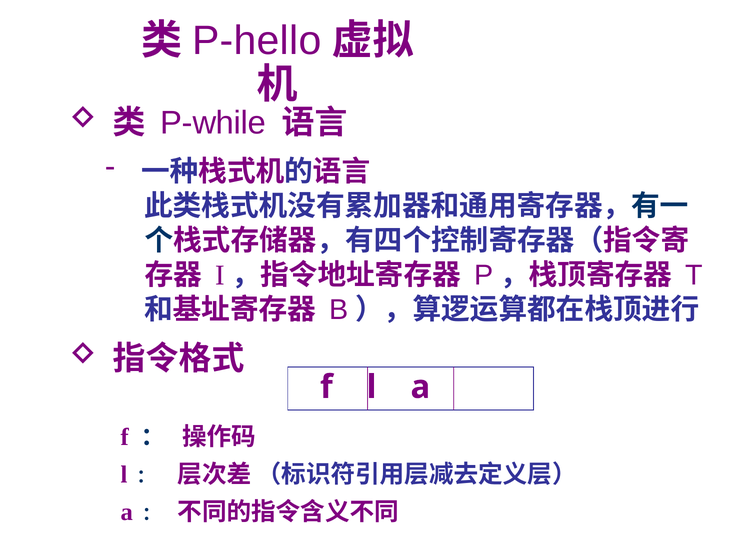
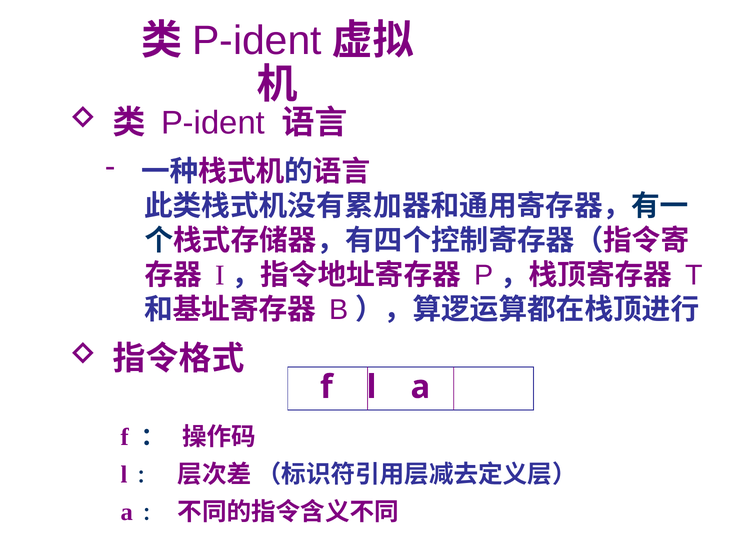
P-hello: P-hello -> P-ident (257, 41)
P-while: P-while -> P-ident (213, 123)
